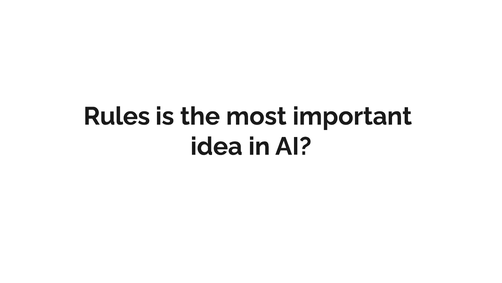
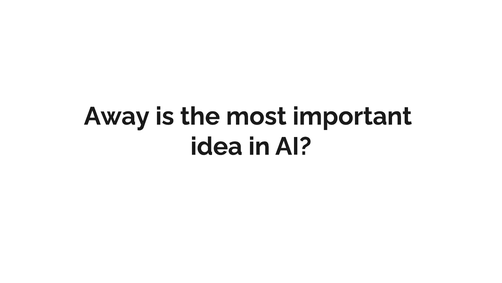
Rules: Rules -> Away (117, 116)
